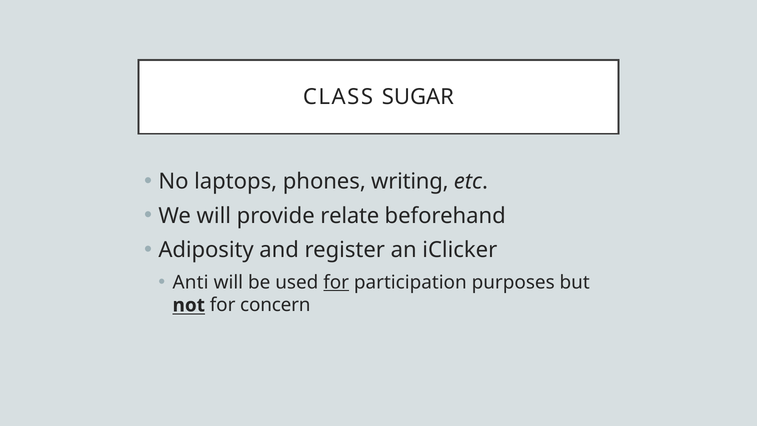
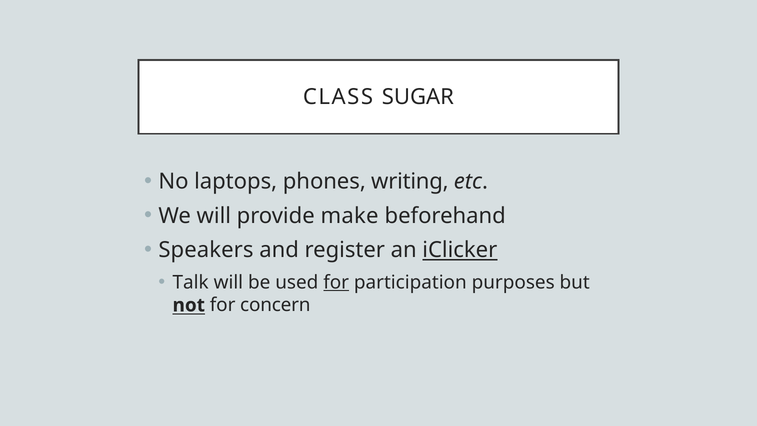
relate: relate -> make (350, 216)
Adiposity: Adiposity -> Speakers (206, 250)
iClicker underline: none -> present (460, 250)
Anti: Anti -> Talk (191, 282)
